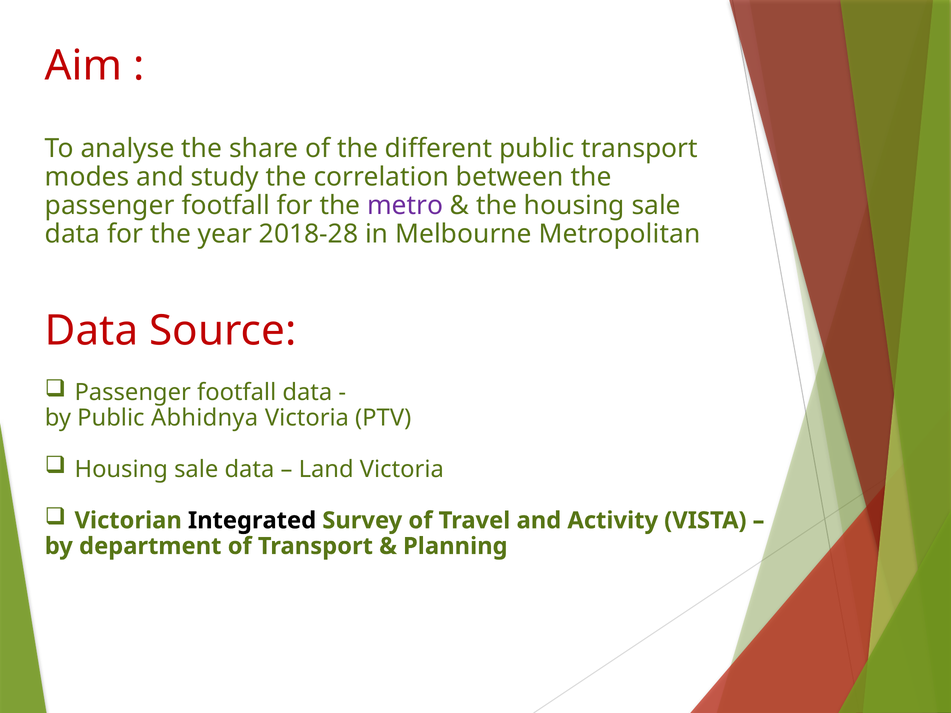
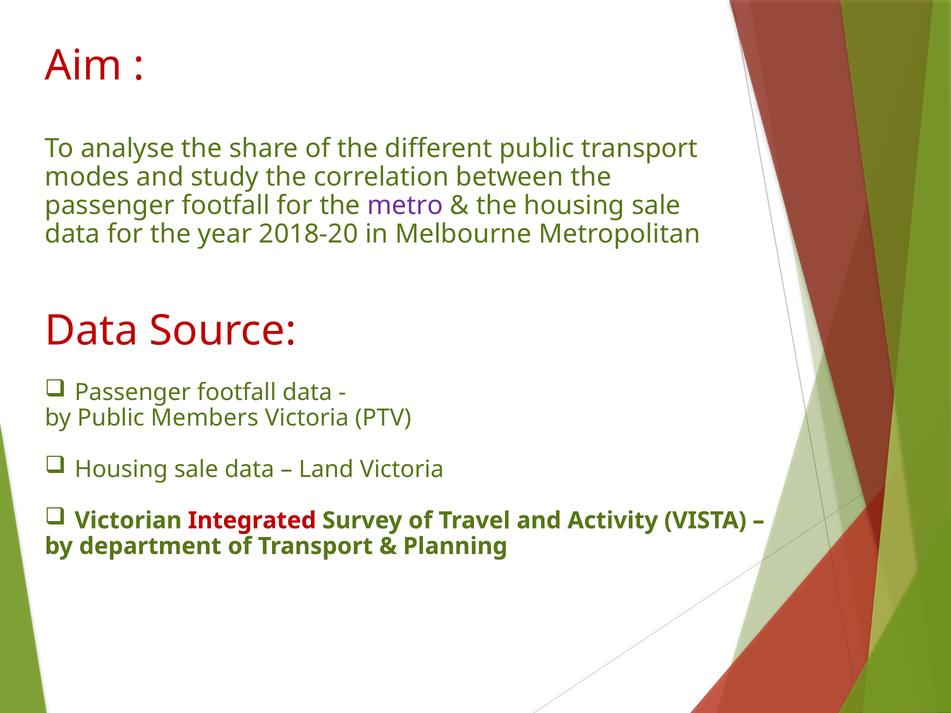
2018-28: 2018-28 -> 2018-20 (309, 234)
Abhidnya: Abhidnya -> Members (205, 418)
Integrated colour: black -> red (252, 521)
